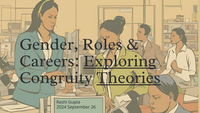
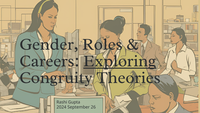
Theories underline: present -> none (129, 77)
